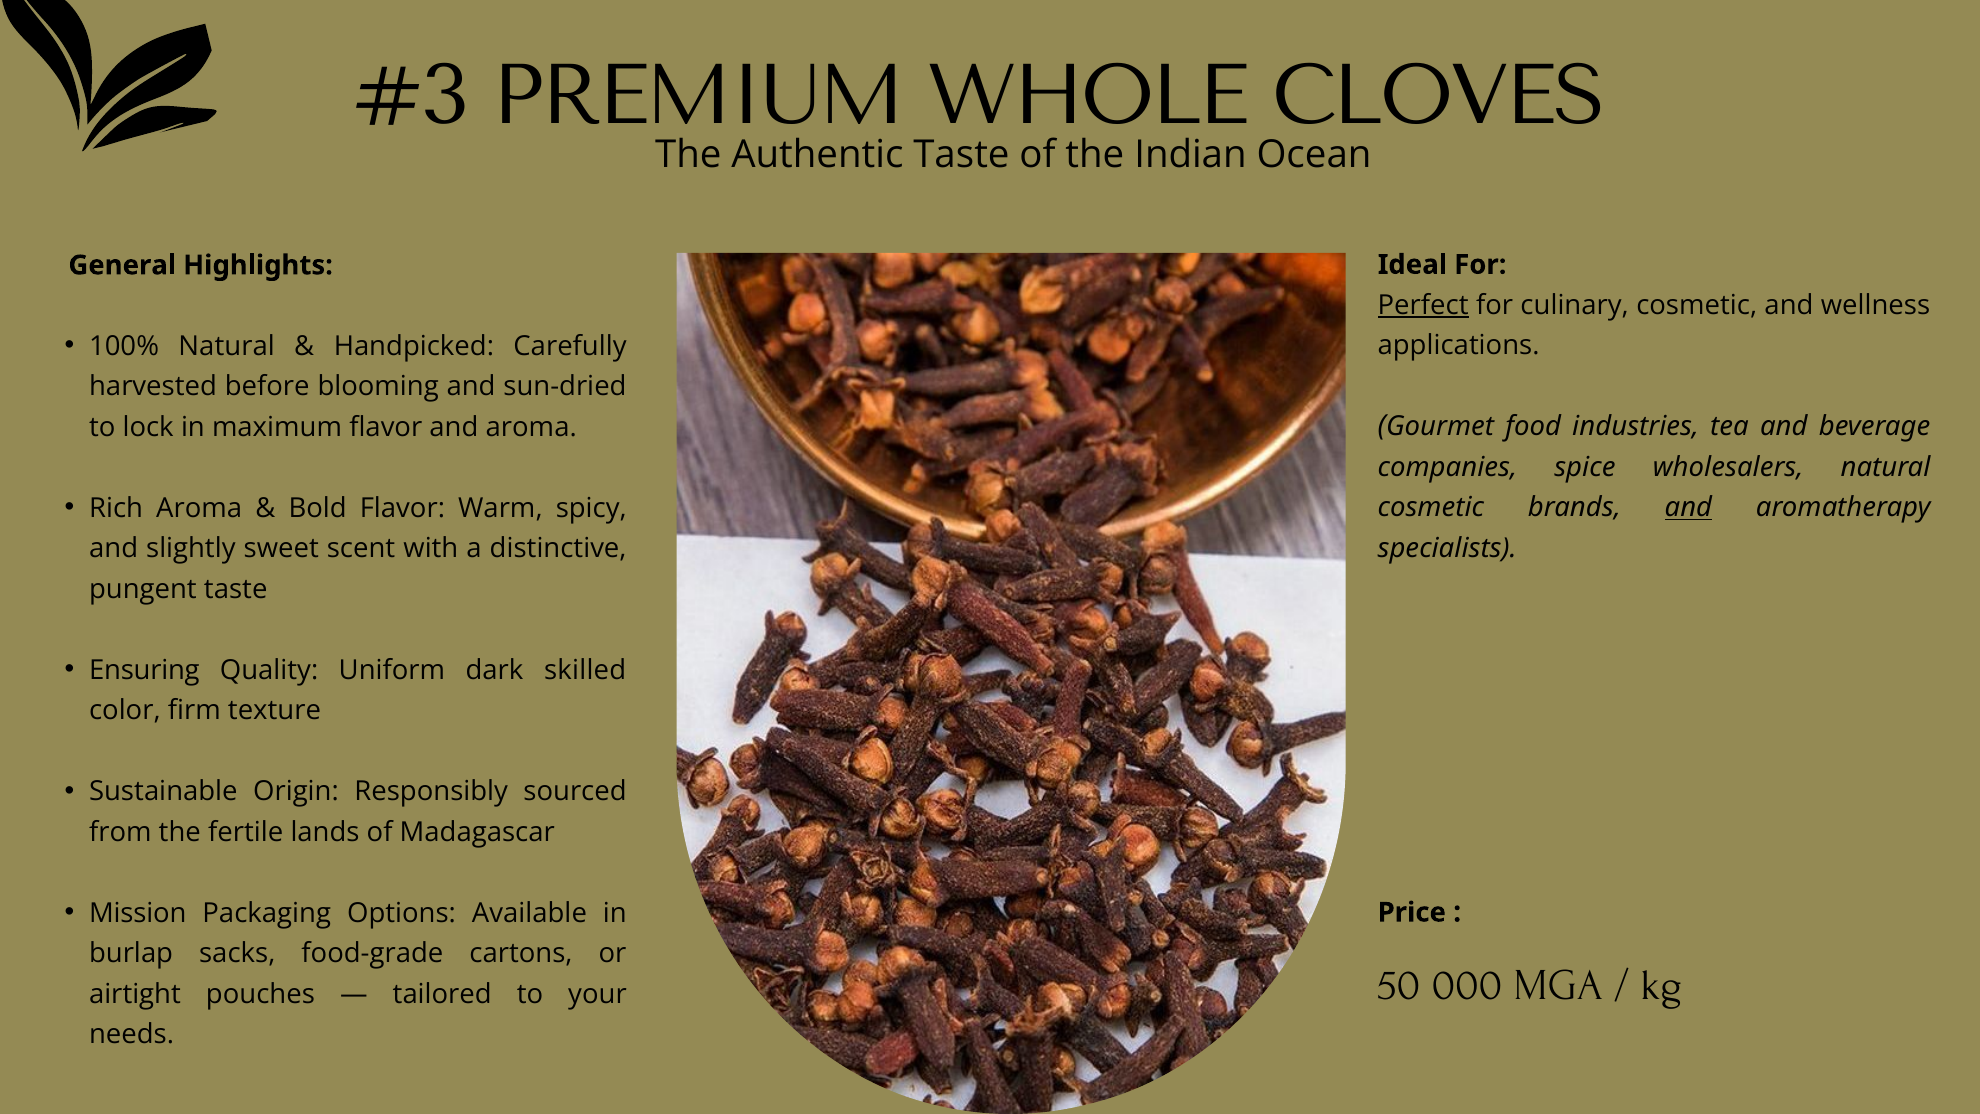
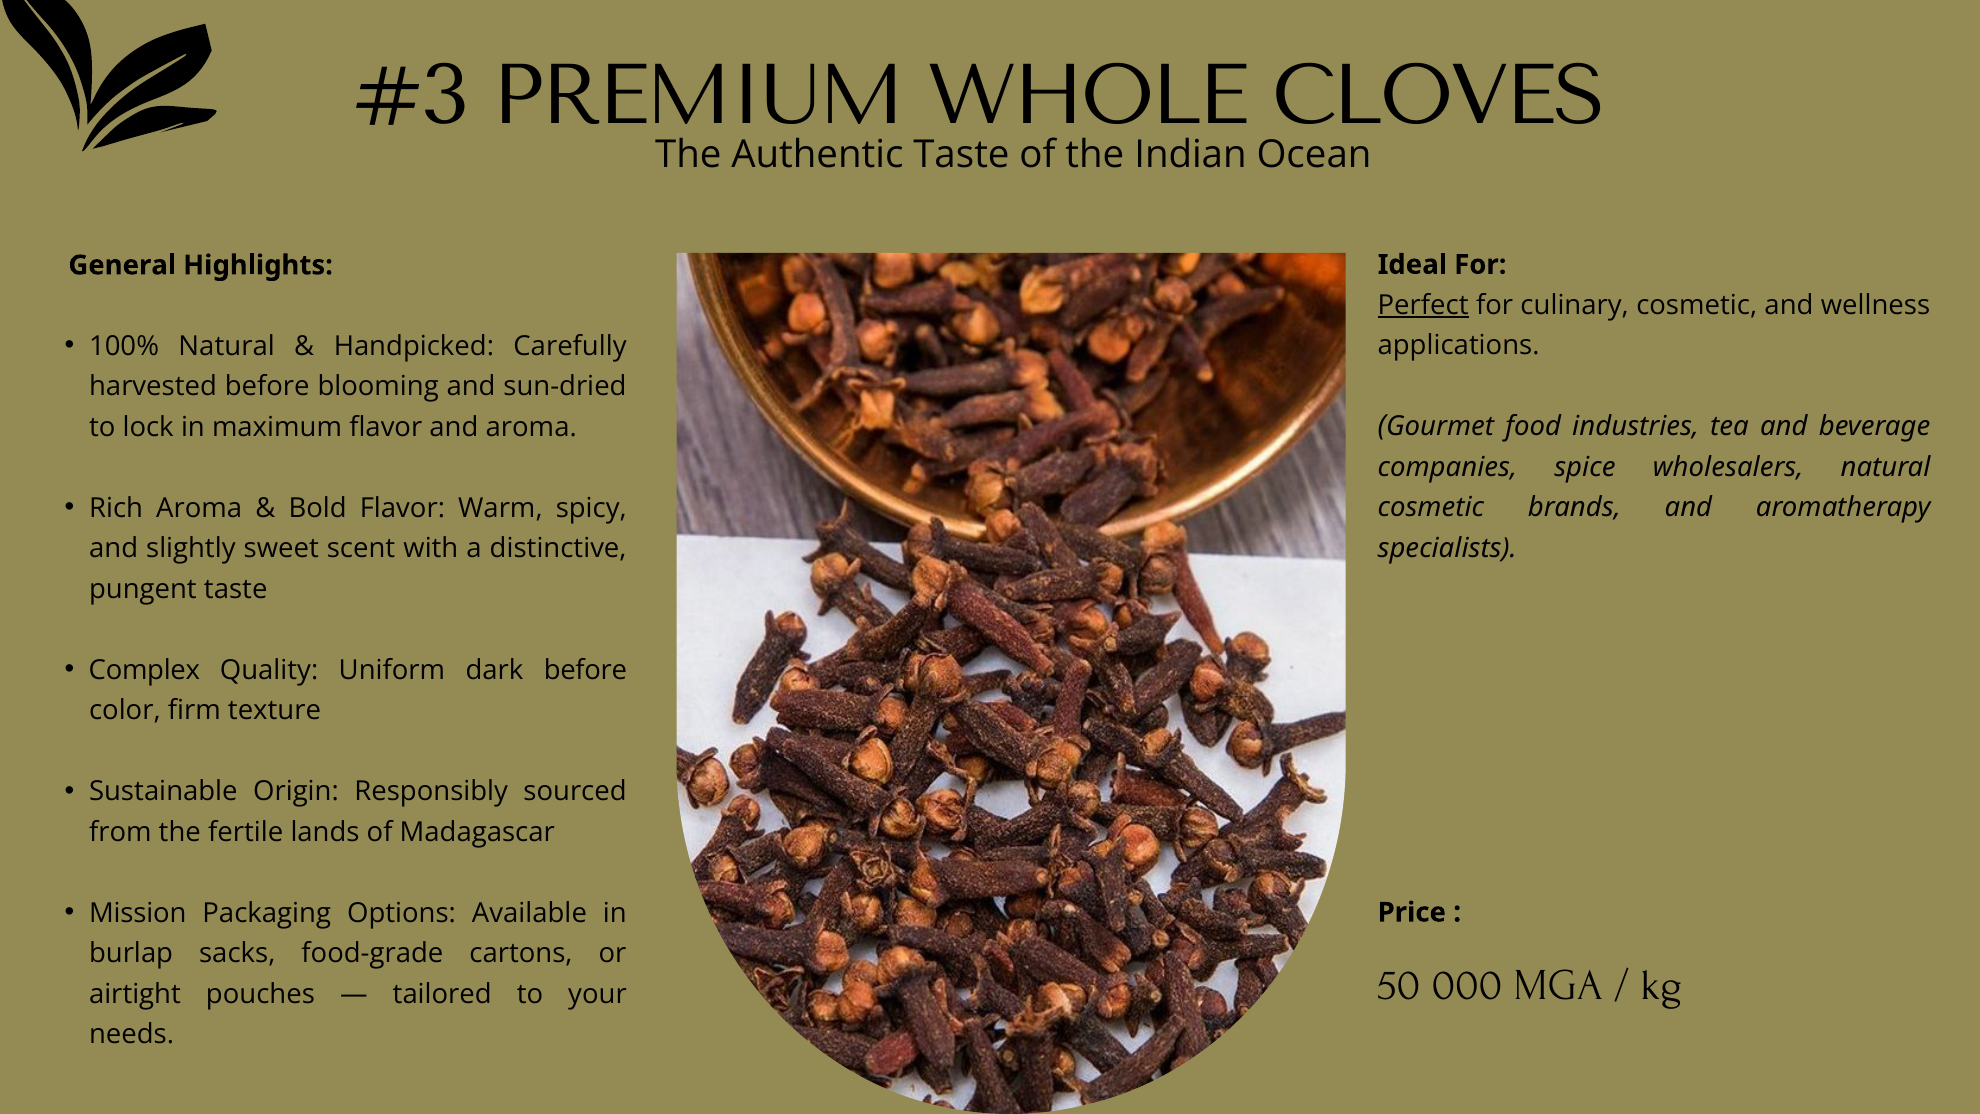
and underline: present -> none (1688, 508)
Ensuring: Ensuring -> Complex (144, 670)
dark skilled: skilled -> before (585, 670)
